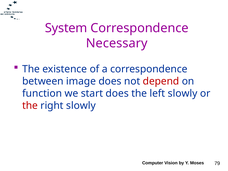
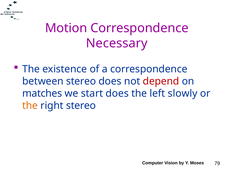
System: System -> Motion (66, 28)
between image: image -> stereo (81, 81)
function: function -> matches (42, 93)
the colour: red -> orange (30, 106)
right slowly: slowly -> stereo (81, 106)
